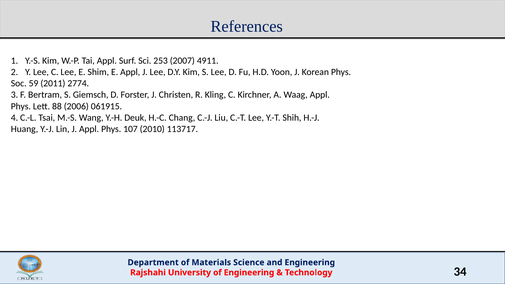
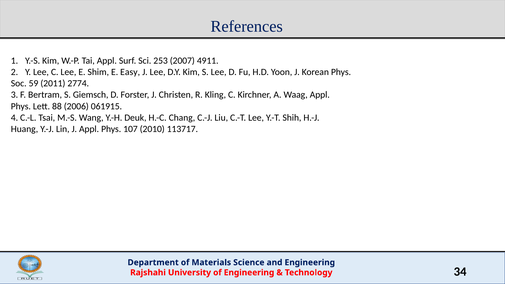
E Appl: Appl -> Easy (130, 72)
